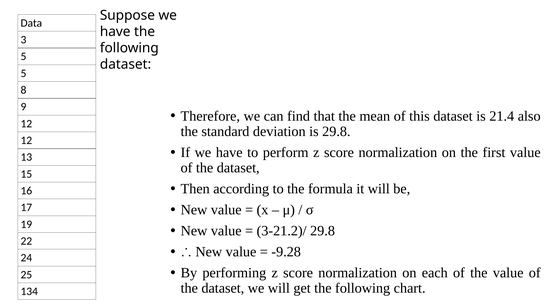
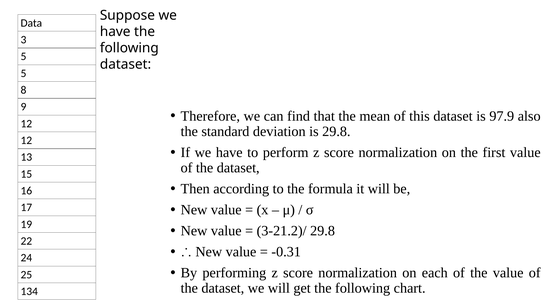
21.4: 21.4 -> 97.9 (502, 116)
-9.28: -9.28 -> -0.31 (286, 252)
